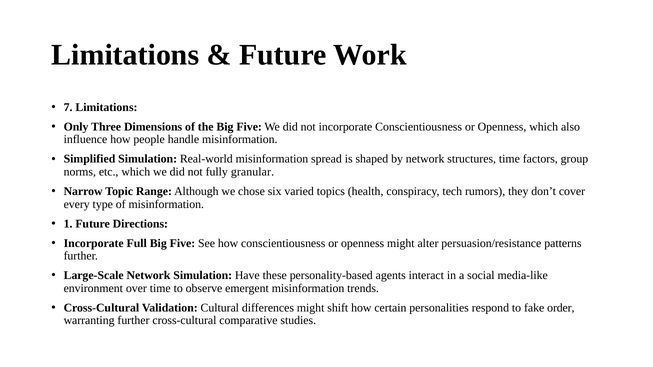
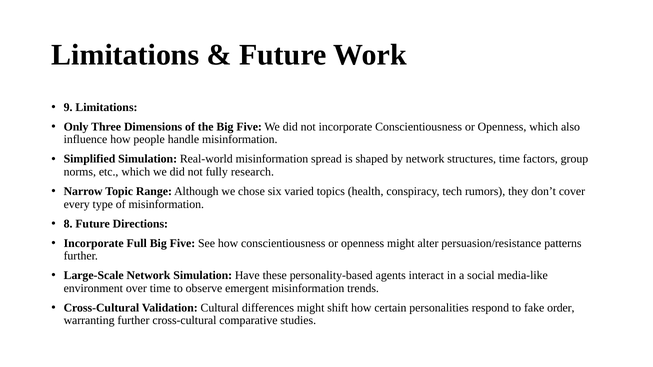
7: 7 -> 9 (68, 107)
granular: granular -> research (252, 172)
1: 1 -> 8 (68, 224)
